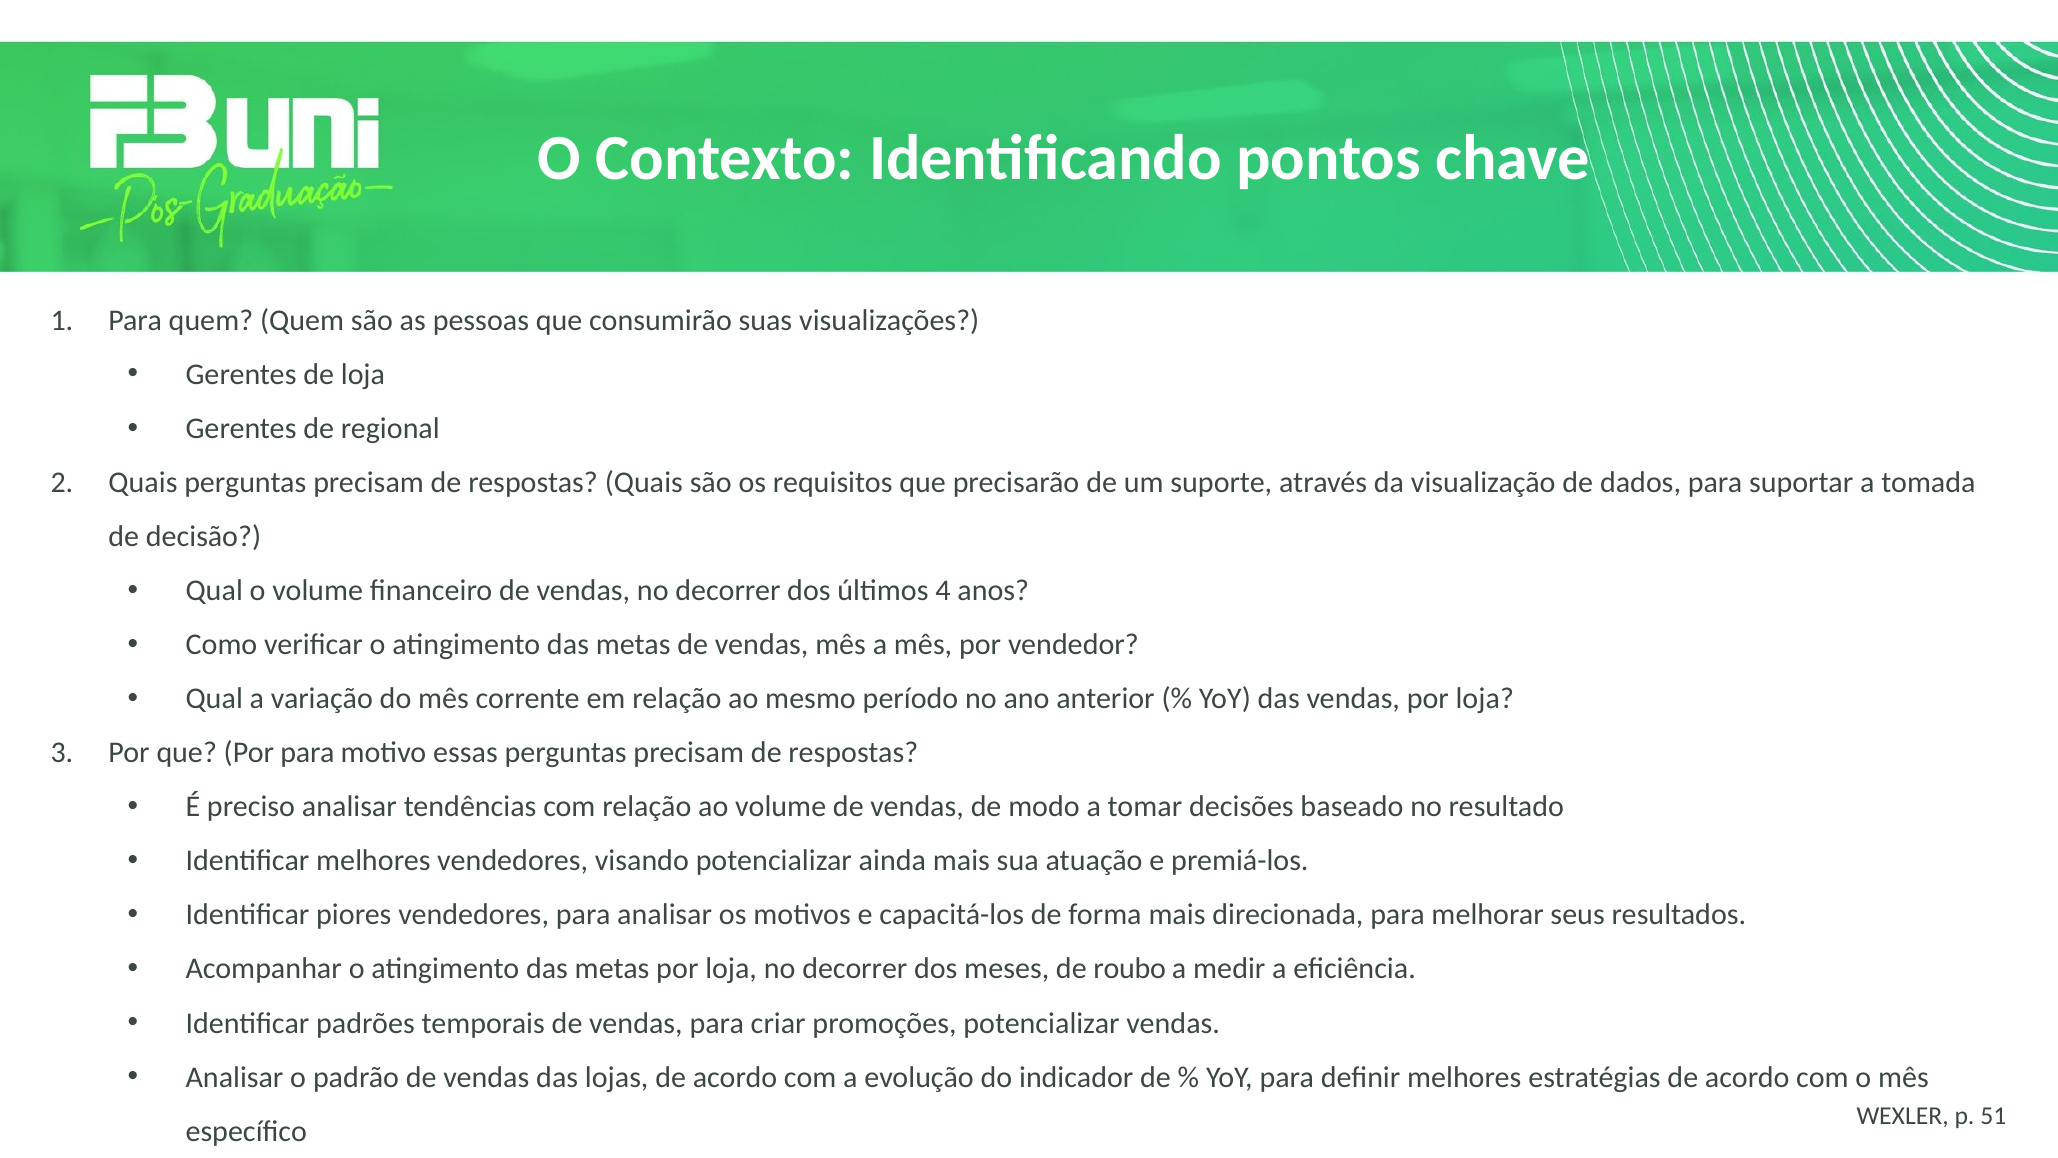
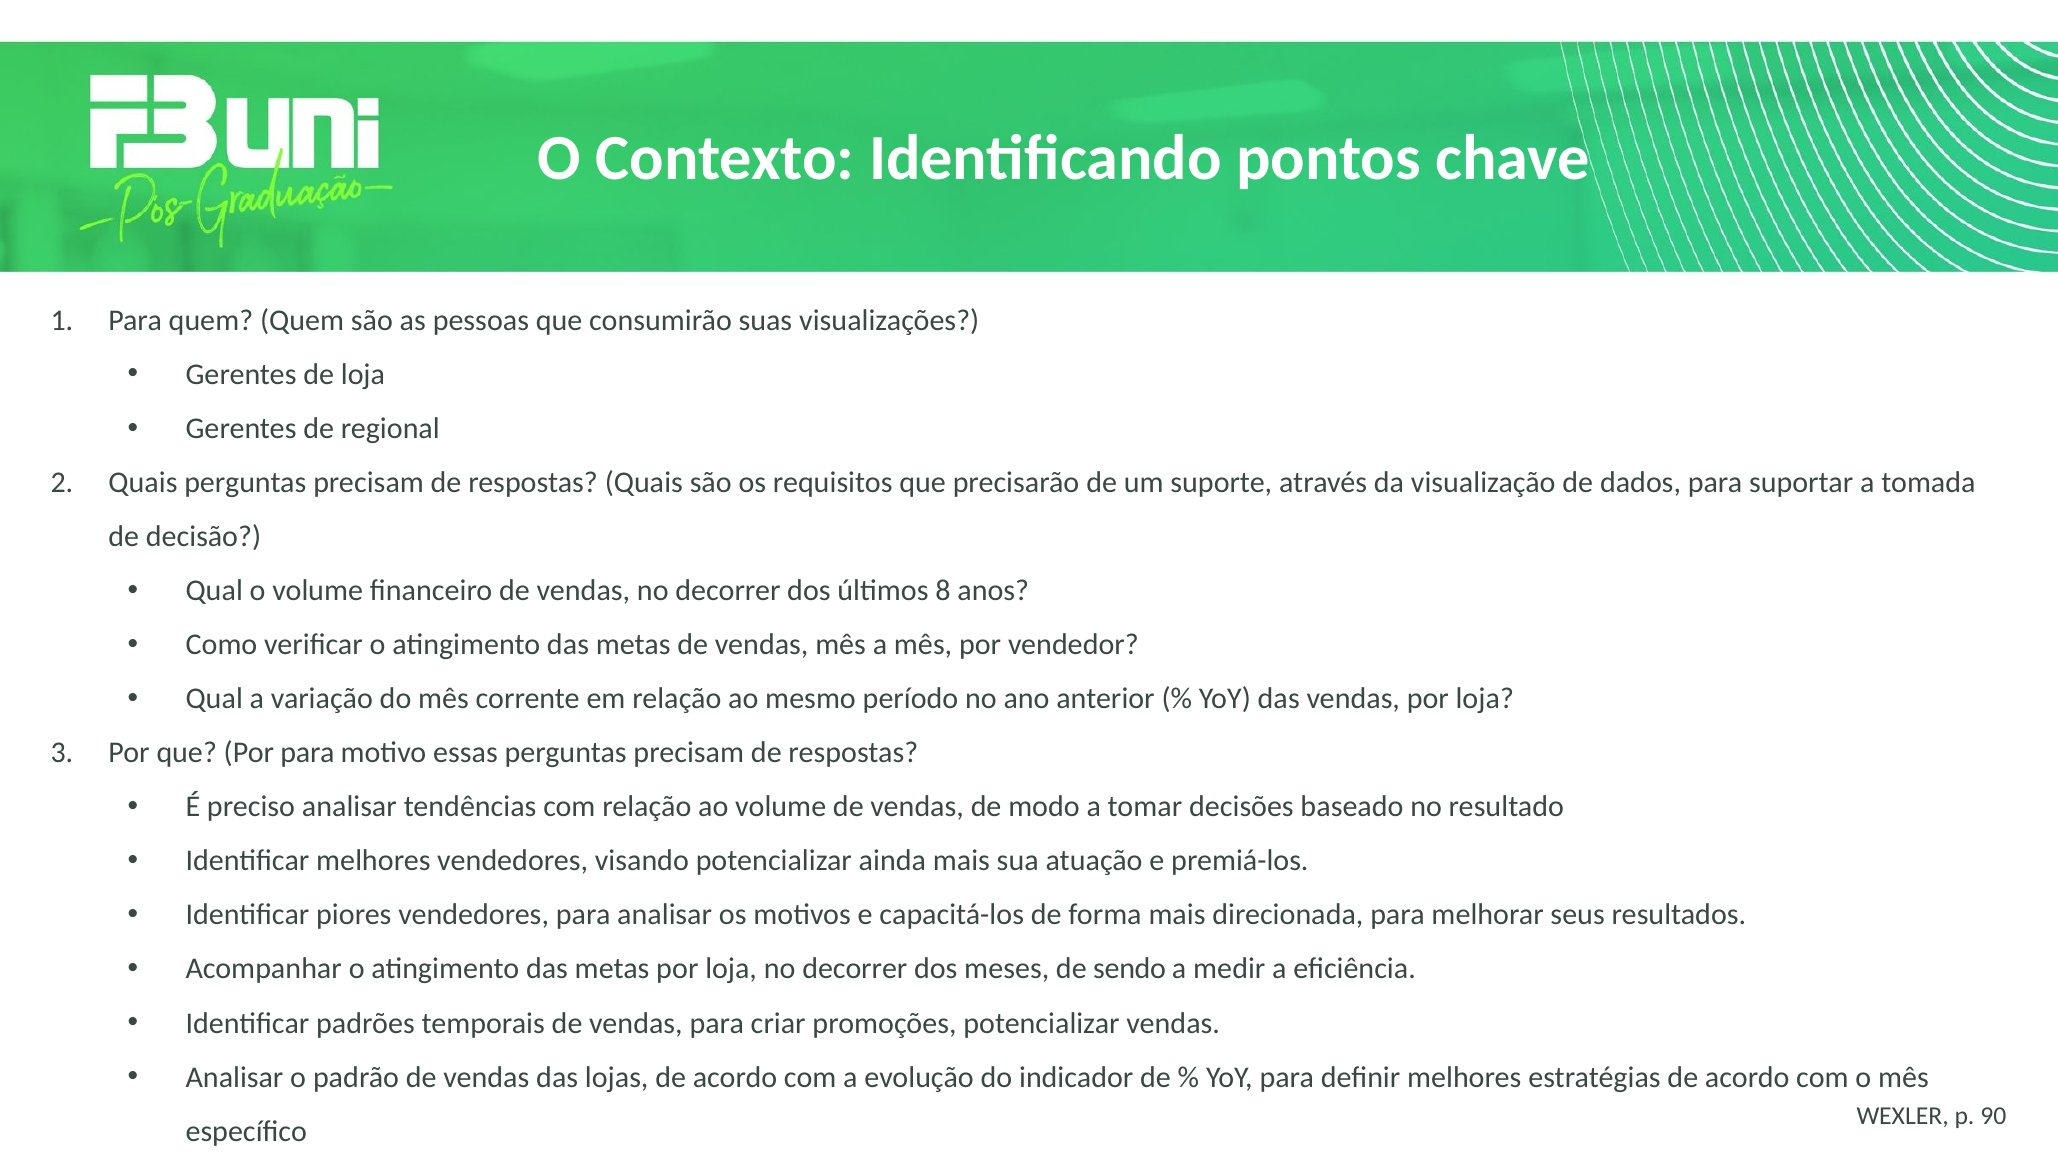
4: 4 -> 8 (943, 591)
roubo: roubo -> sendo (1130, 969)
51: 51 -> 90 (1993, 1116)
